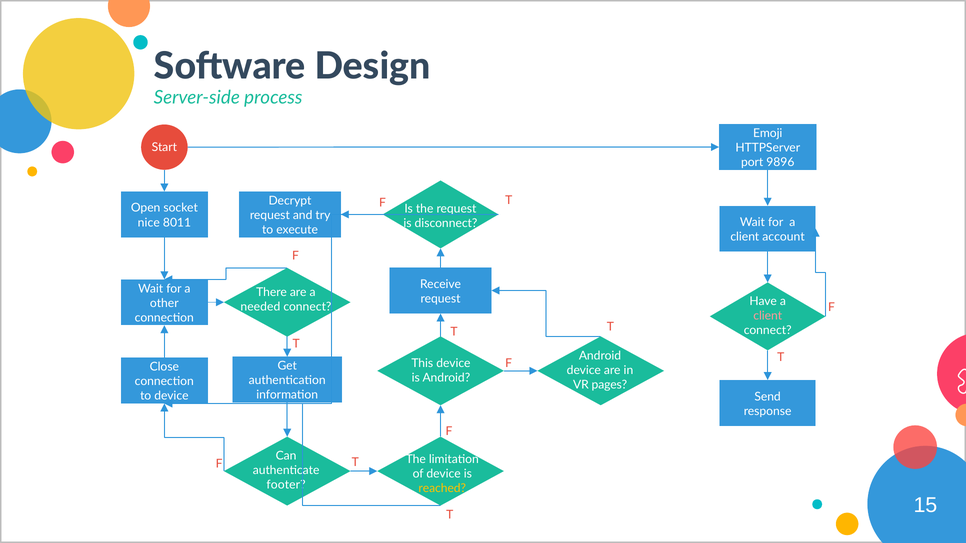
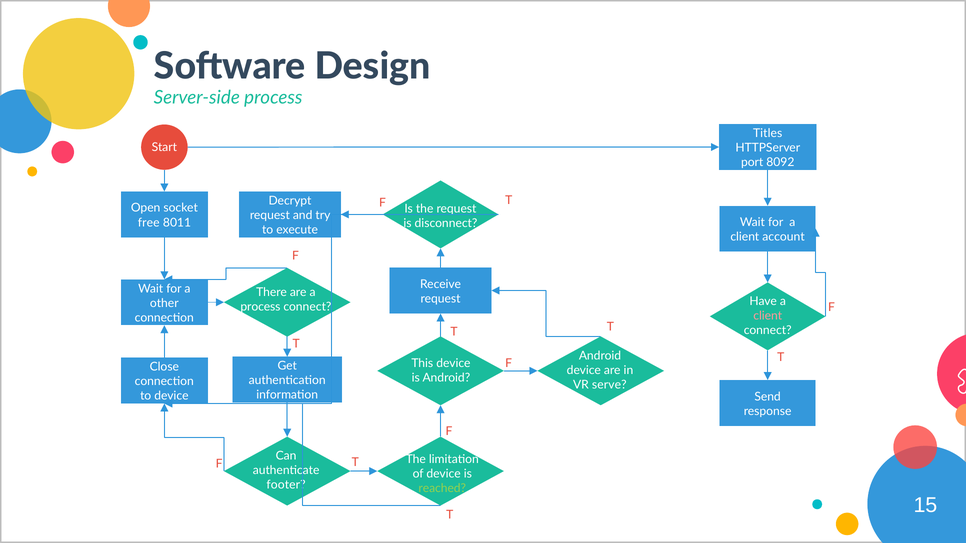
Emoji: Emoji -> Titles (768, 133)
9896: 9896 -> 8092 (780, 163)
nice: nice -> free (149, 223)
needed: needed -> process (260, 307)
pages: pages -> serve (609, 385)
reached colour: yellow -> light green (442, 489)
